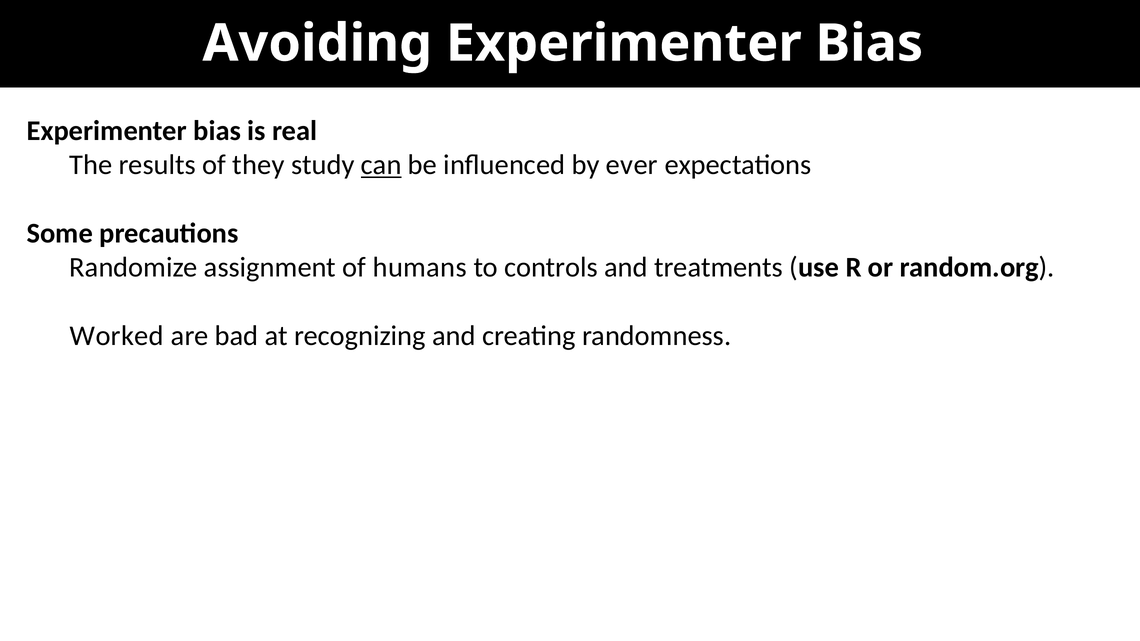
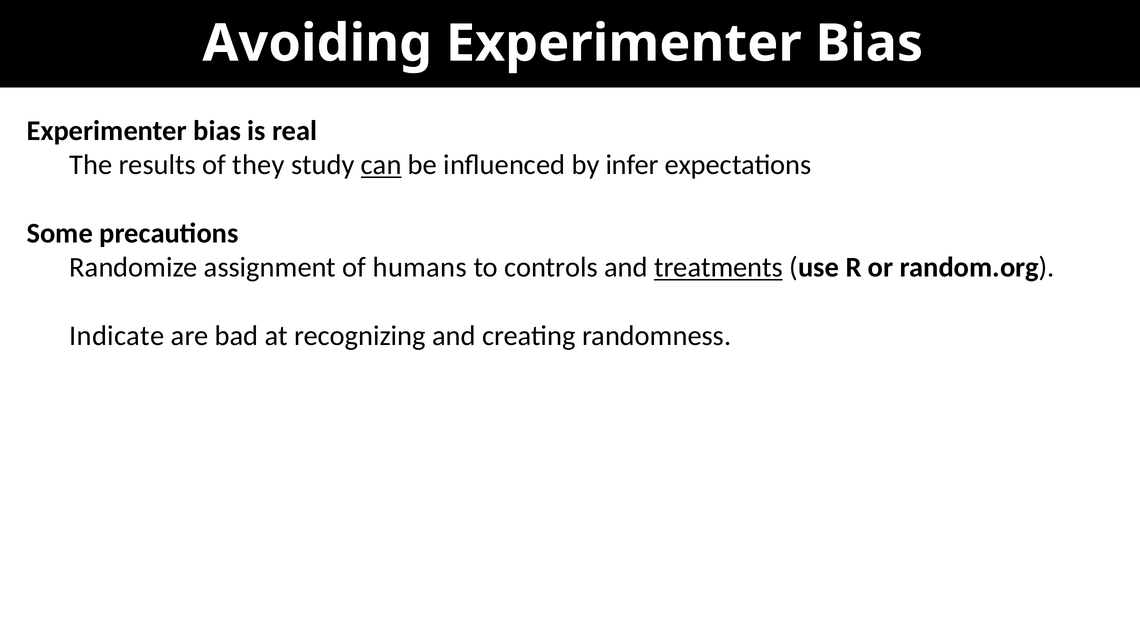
ever: ever -> infer (632, 165)
treatments underline: none -> present (718, 268)
Worked: Worked -> Indicate (117, 336)
